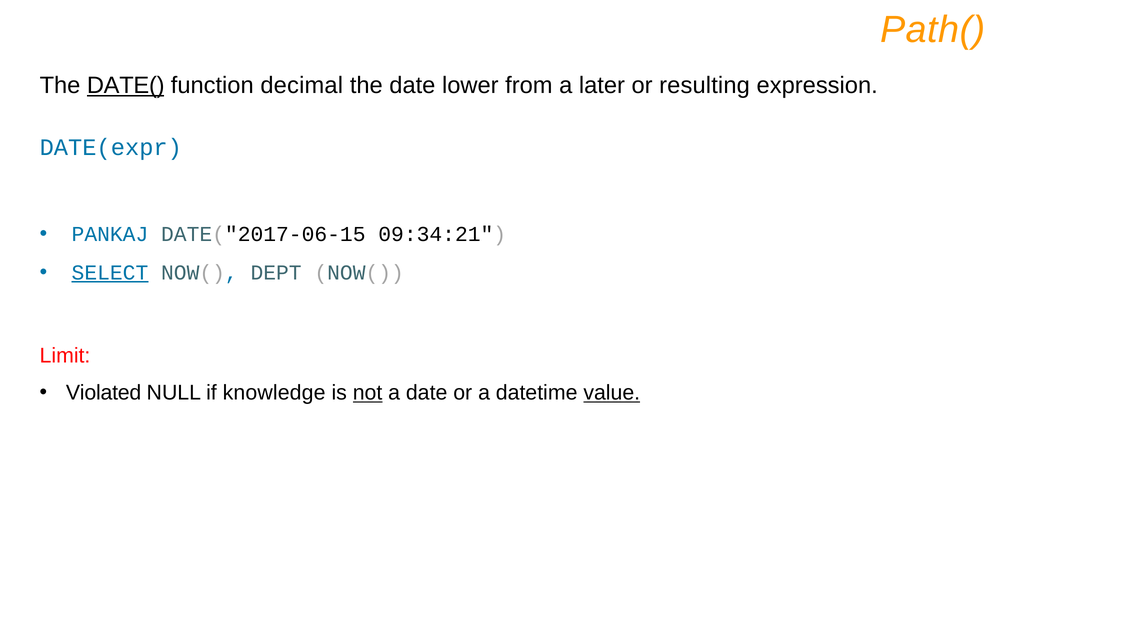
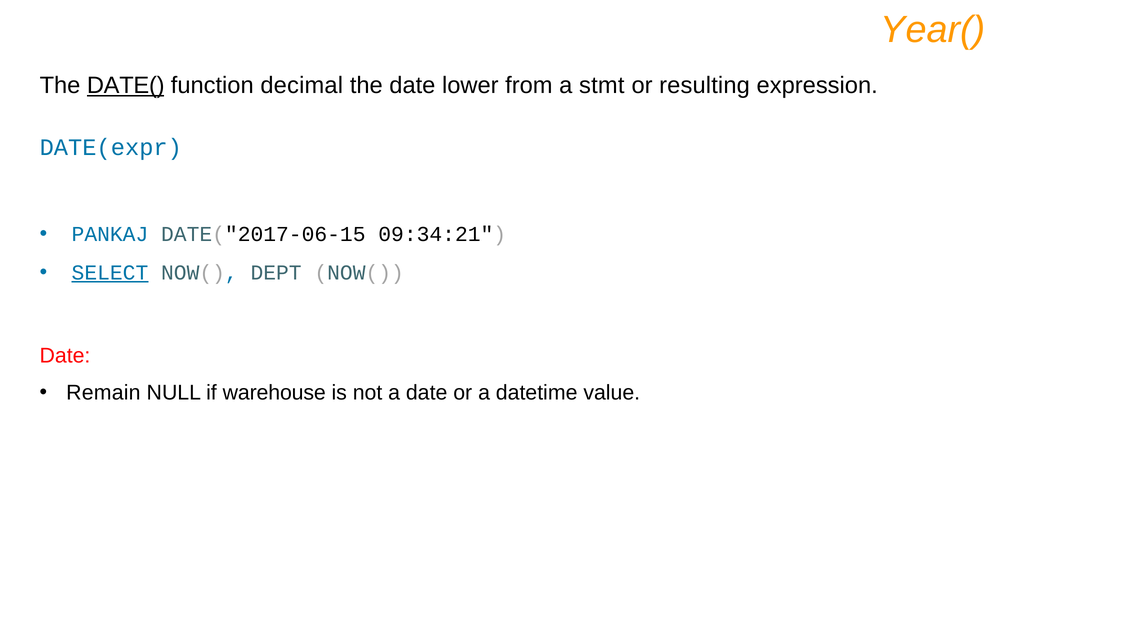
Path(: Path( -> Year( (933, 30)
later: later -> stmt (602, 86)
Limit: Limit -> Date (65, 356)
Violated: Violated -> Remain (103, 393)
knowledge: knowledge -> warehouse (274, 393)
not underline: present -> none (368, 393)
value underline: present -> none (612, 393)
